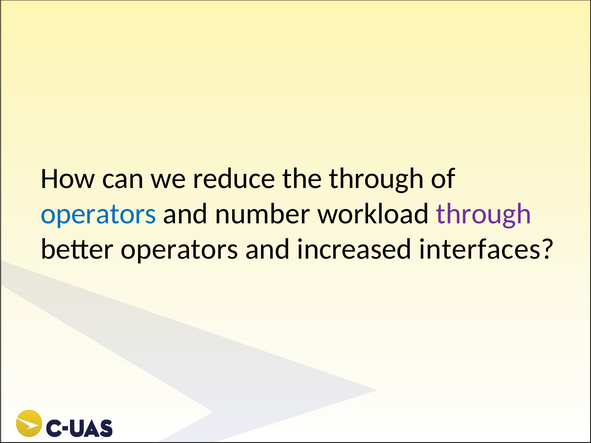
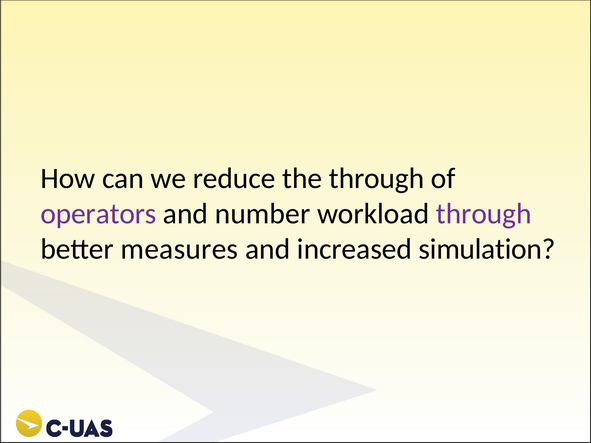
operators colour: blue -> purple (98, 214)
better operators: operators -> measures (179, 249)
interfaces: interfaces -> simulation (487, 249)
